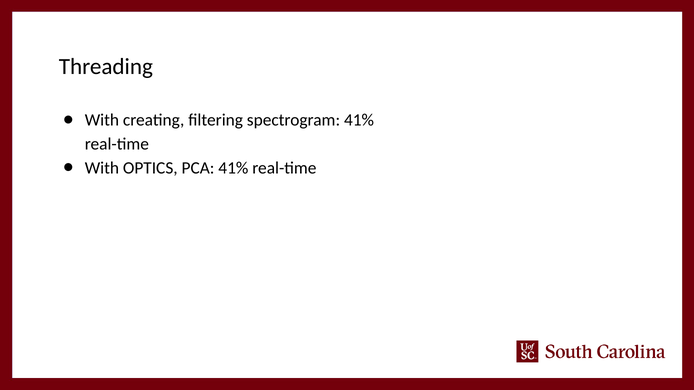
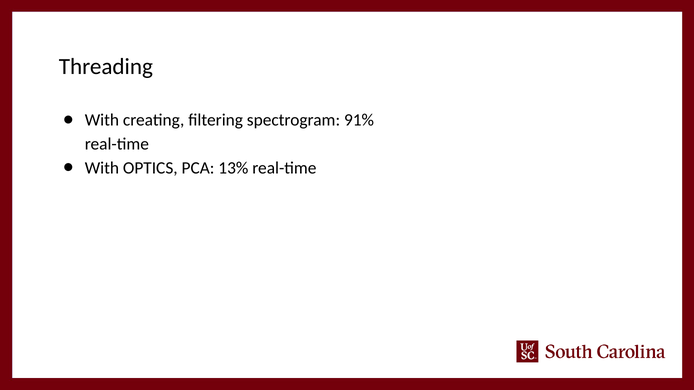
spectrogram 41%: 41% -> 91% (359, 120)
PCA 41%: 41% -> 13% (233, 168)
